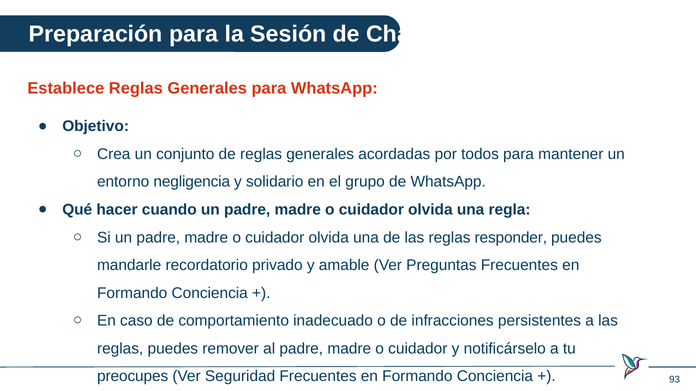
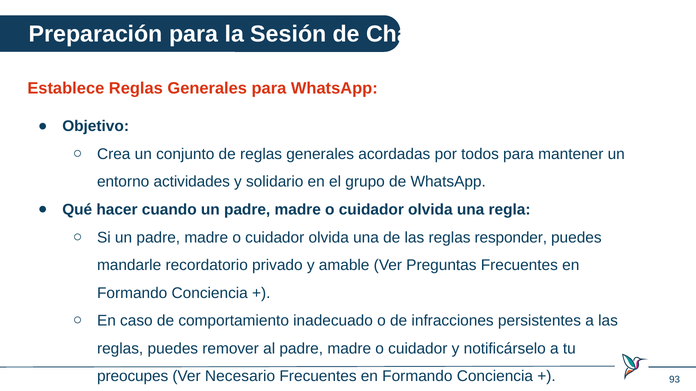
negligencia: negligencia -> actividades (192, 182)
Seguridad: Seguridad -> Necesario (240, 377)
